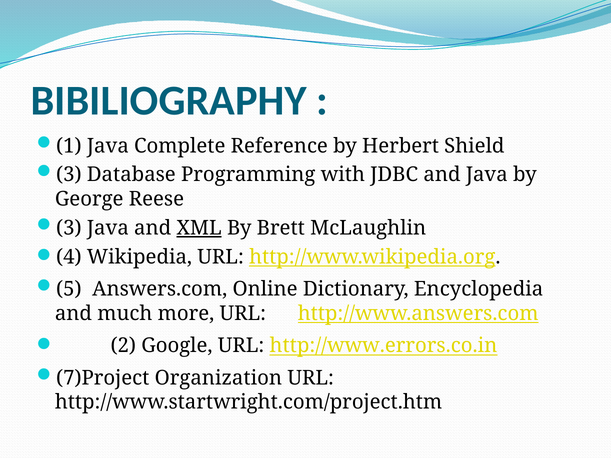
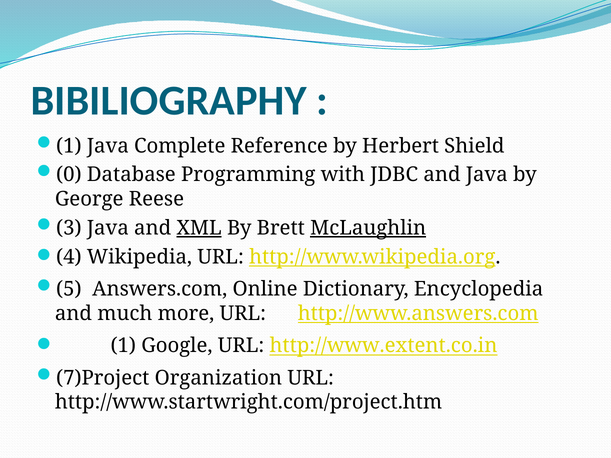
3: 3 -> 0 (69, 175)
McLaughlin underline: none -> present (368, 228)
2: 2 -> 1 (123, 346)
http://www.errors.co.in: http://www.errors.co.in -> http://www.extent.co.in (383, 346)
